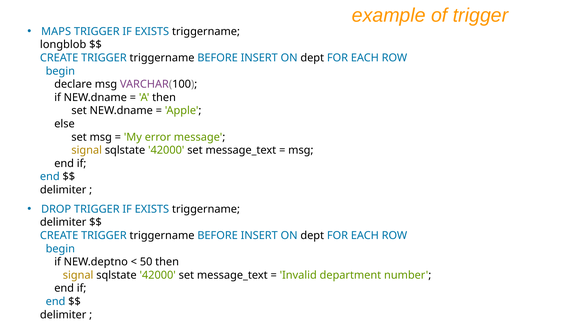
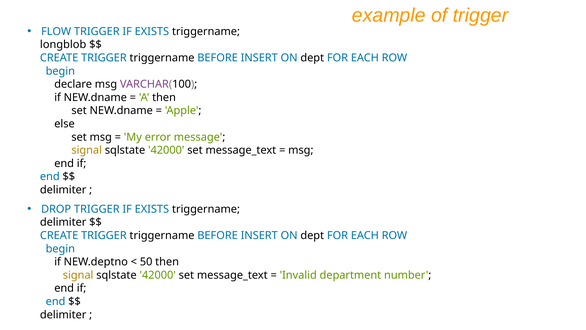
MAPS: MAPS -> FLOW (56, 31)
